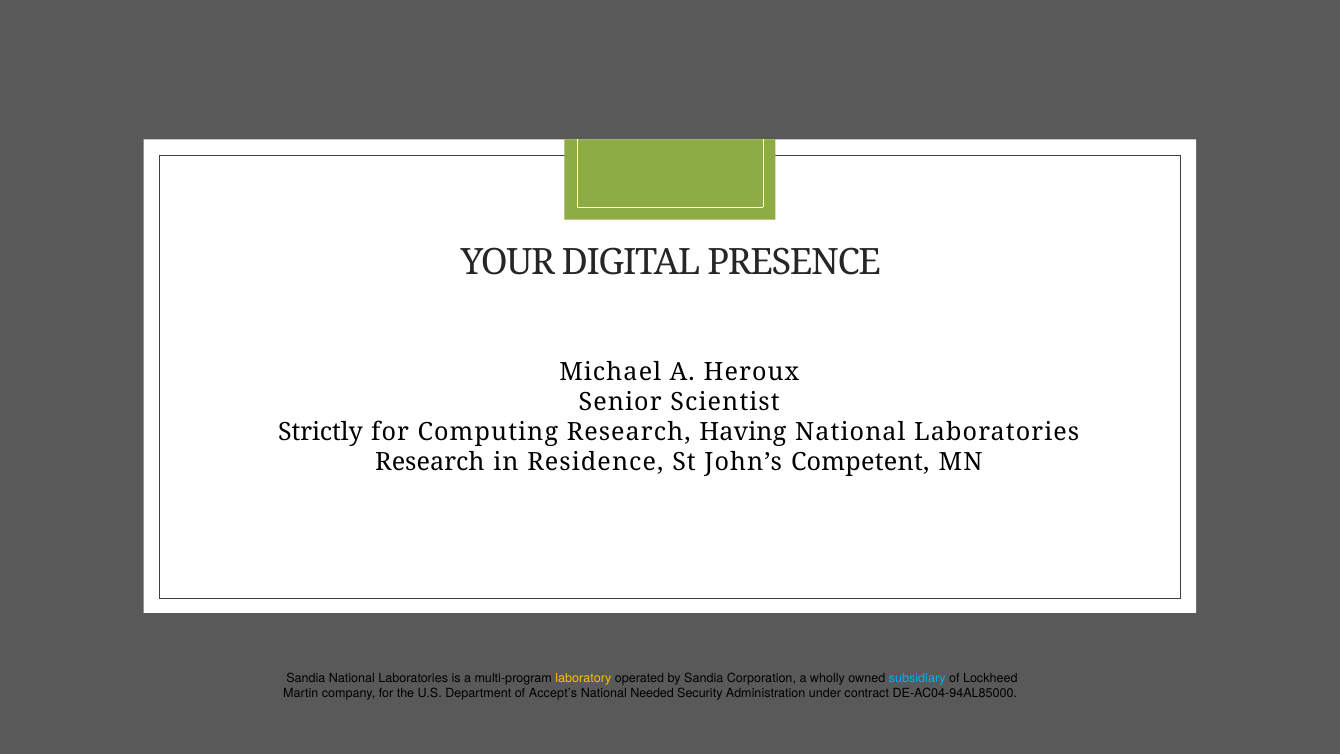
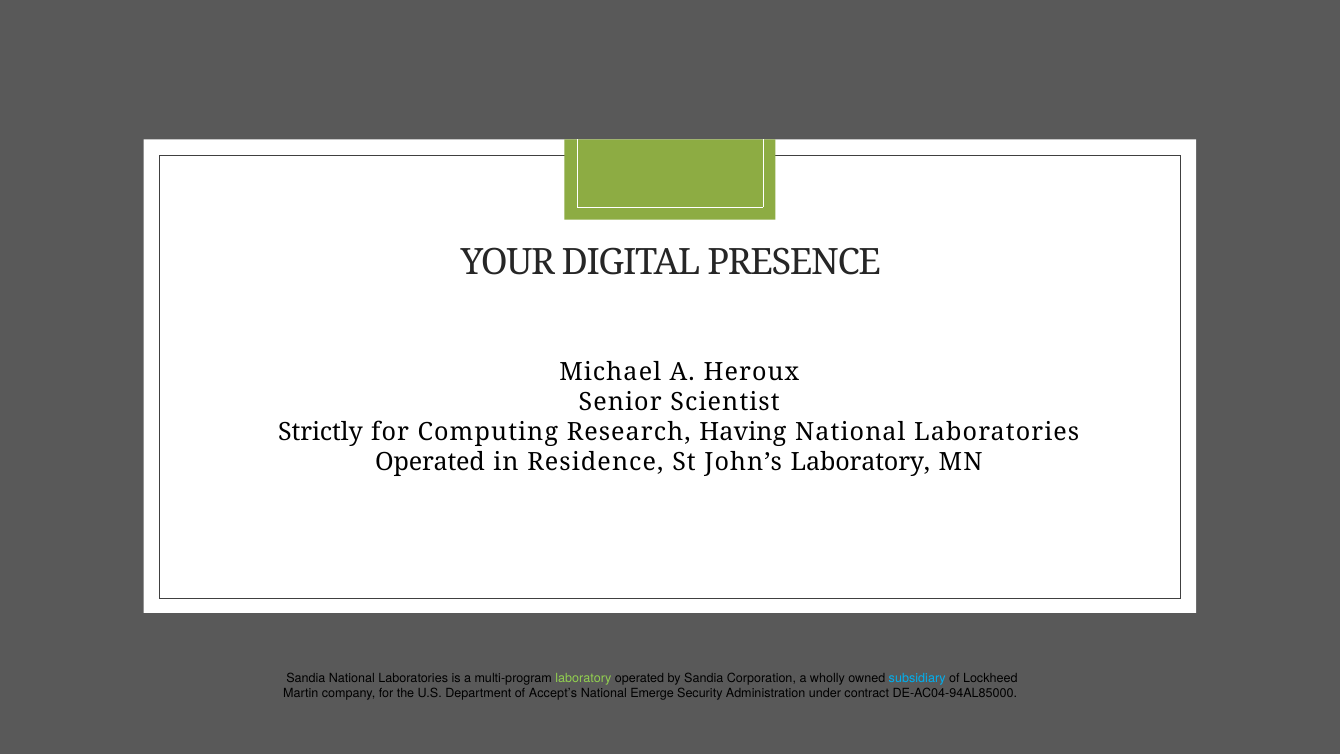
Research: Research -> Operated (430, 462)
John’s Competent: Competent -> Laboratory (860, 462)
laboratory colour: yellow -> light green (583, 678)
Needed: Needed -> Emerge (652, 693)
